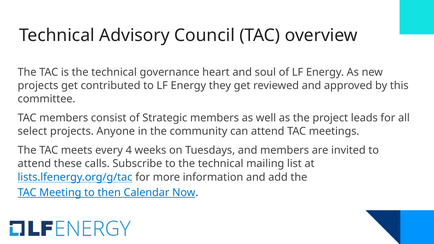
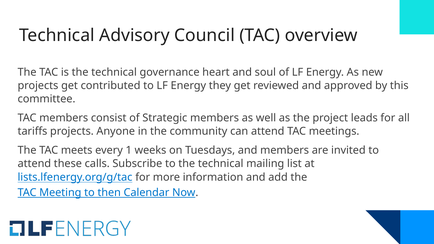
select: select -> tariffs (32, 131)
4: 4 -> 1 (129, 150)
